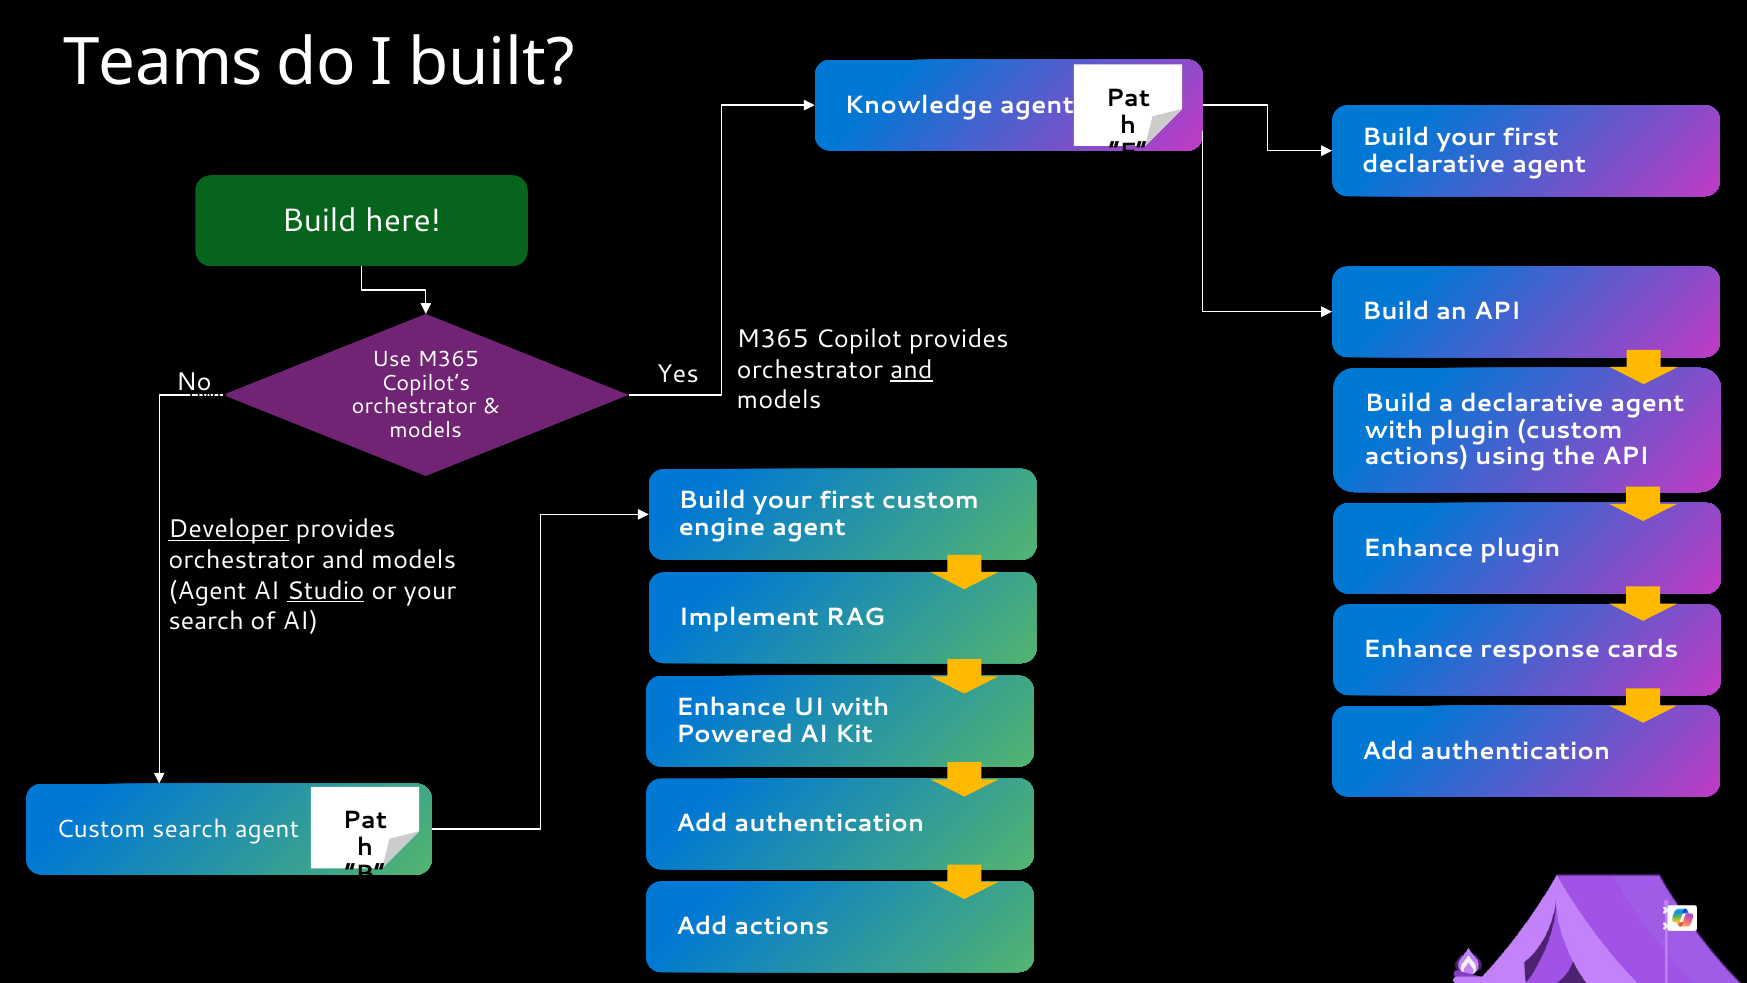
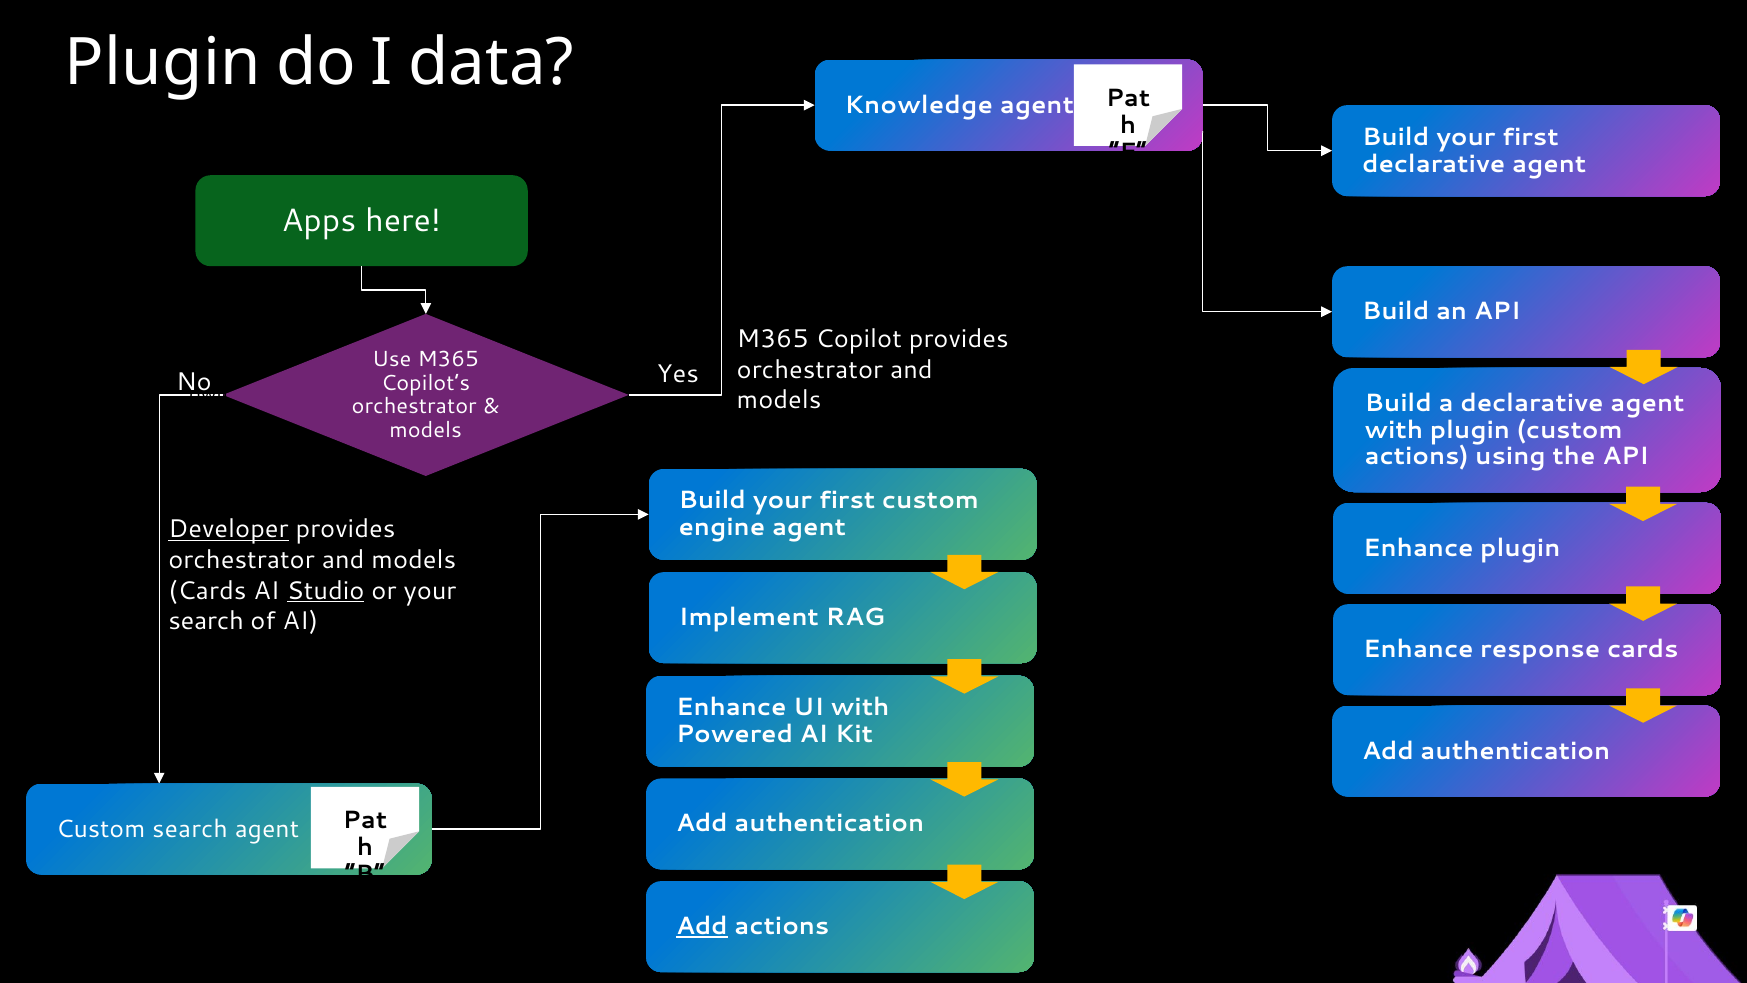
Teams: Teams -> Plugin (163, 63)
built: built -> data (491, 63)
Build: Build -> Apps (319, 220)
and underline: present -> none (911, 370)
Agent: Agent -> Cards (207, 590)
Add underline: none -> present (702, 926)
